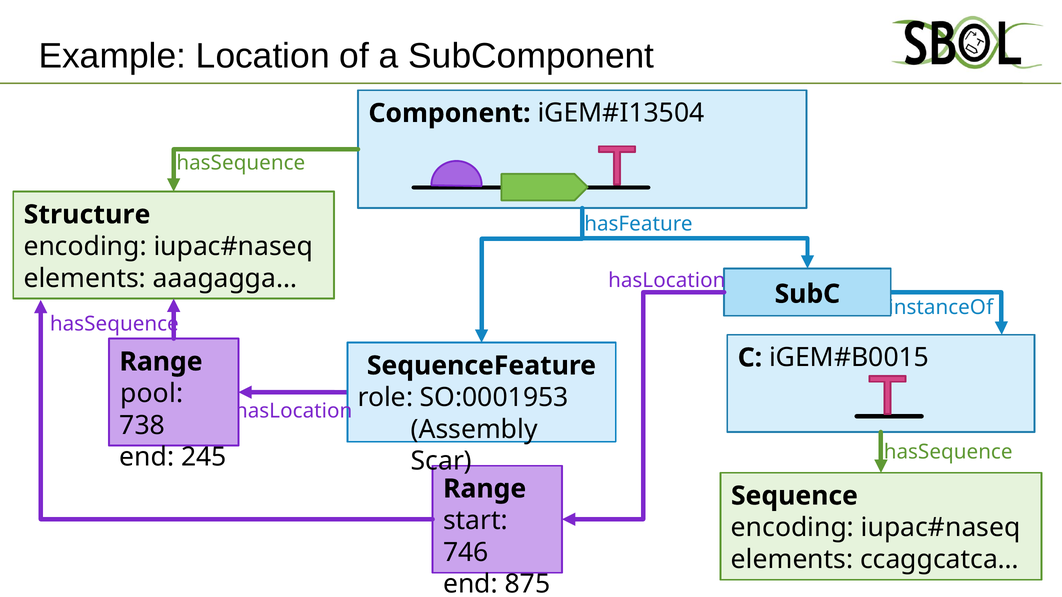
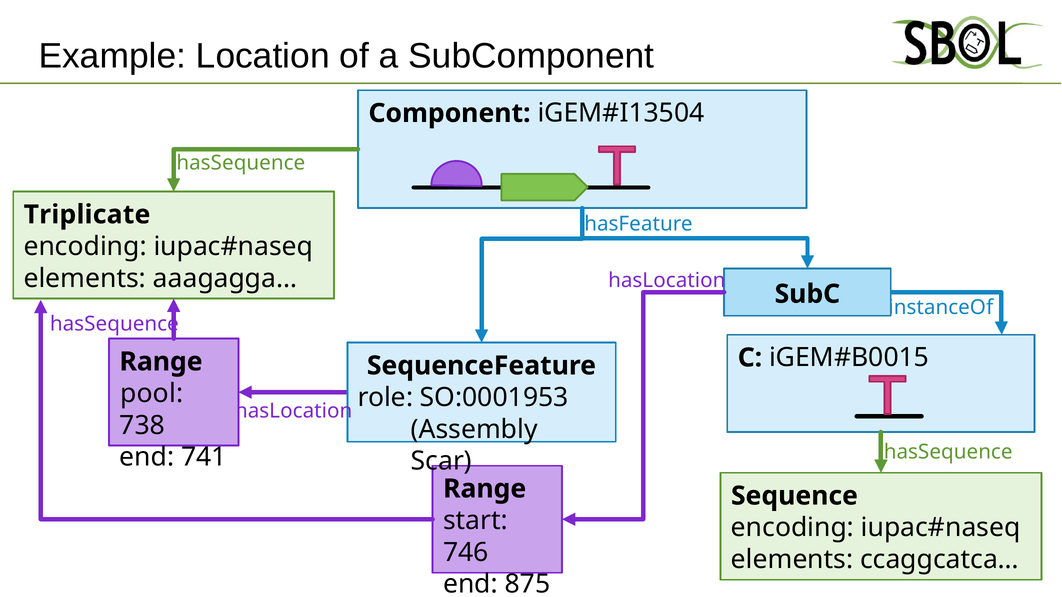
Structure: Structure -> Triplicate (87, 215)
245: 245 -> 741 (204, 457)
